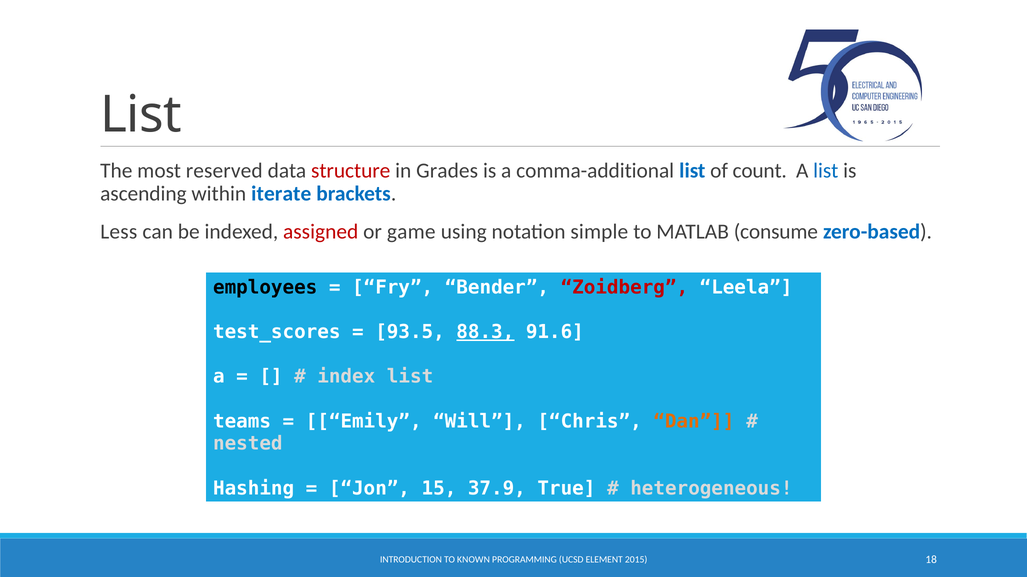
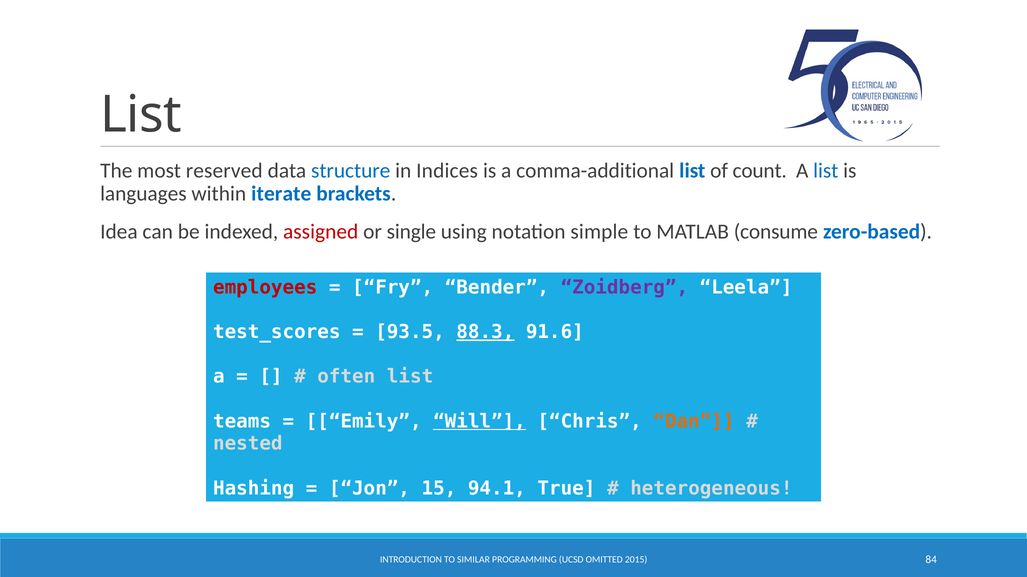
structure colour: red -> blue (351, 171)
Grades: Grades -> Indices (447, 171)
ascending: ascending -> languages (143, 194)
Less: Less -> Idea (119, 232)
game: game -> single (411, 232)
employees colour: black -> red (265, 288)
Zoidberg colour: red -> purple (624, 288)
index: index -> often (346, 377)
Will underline: none -> present (479, 422)
37.9: 37.9 -> 94.1 (497, 489)
KNOWN: KNOWN -> SIMILAR (473, 560)
ELEMENT: ELEMENT -> OMITTED (604, 560)
18: 18 -> 84 (931, 560)
